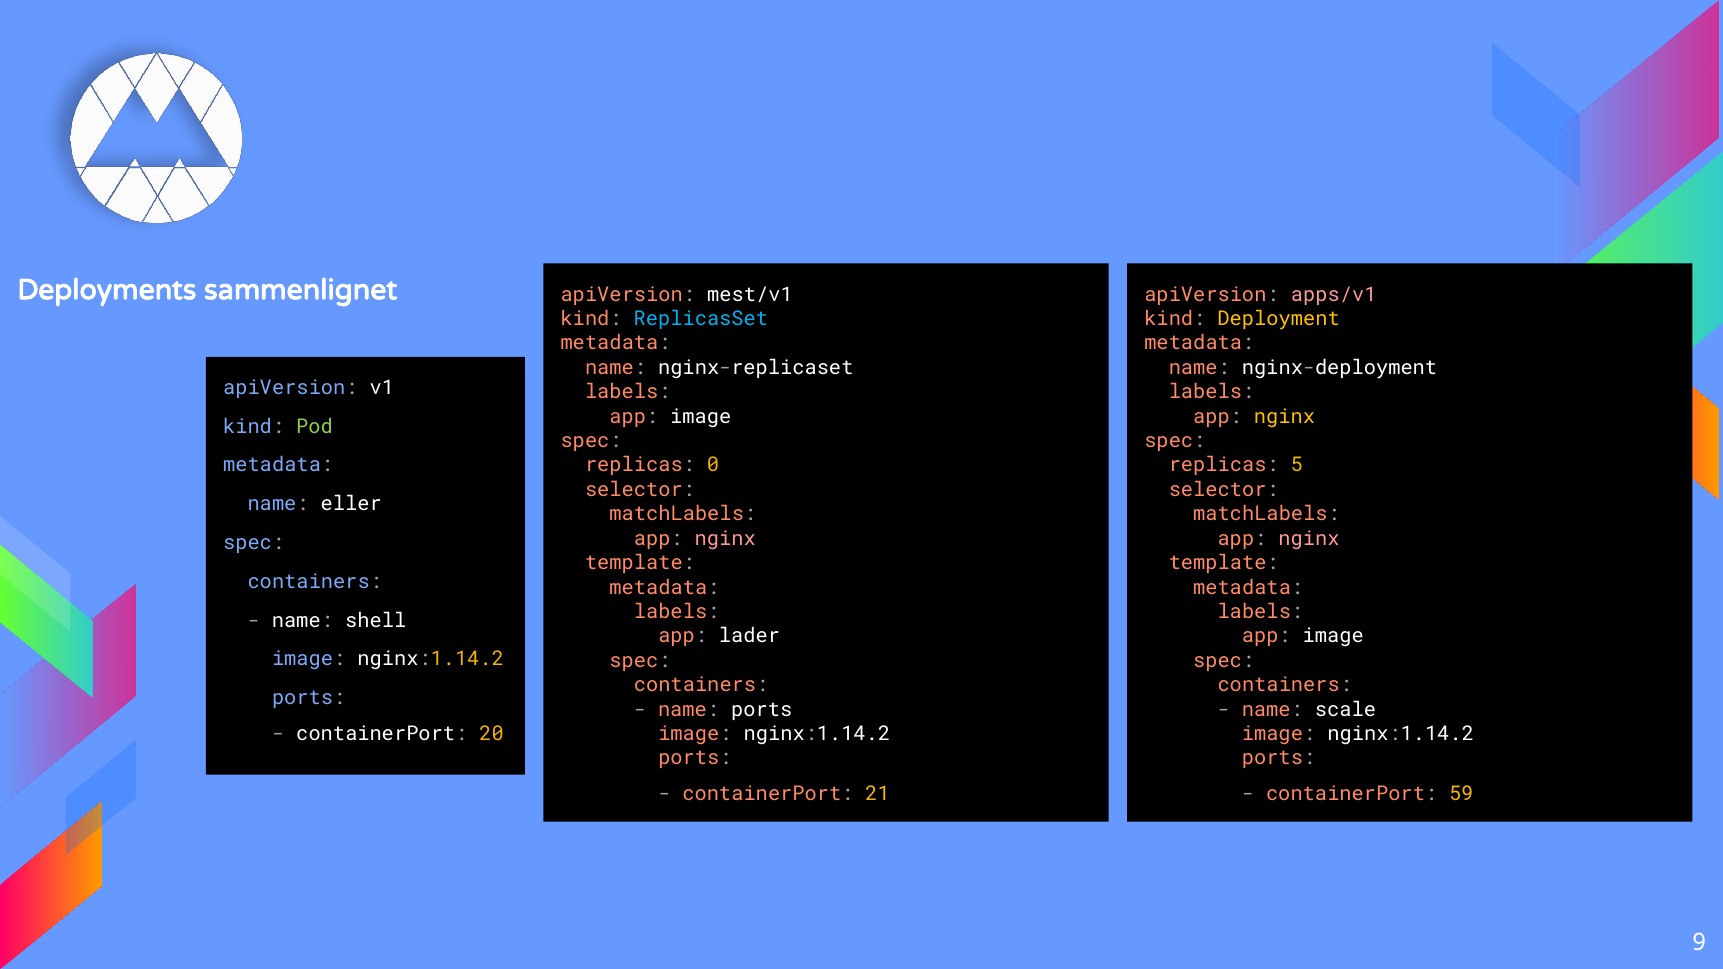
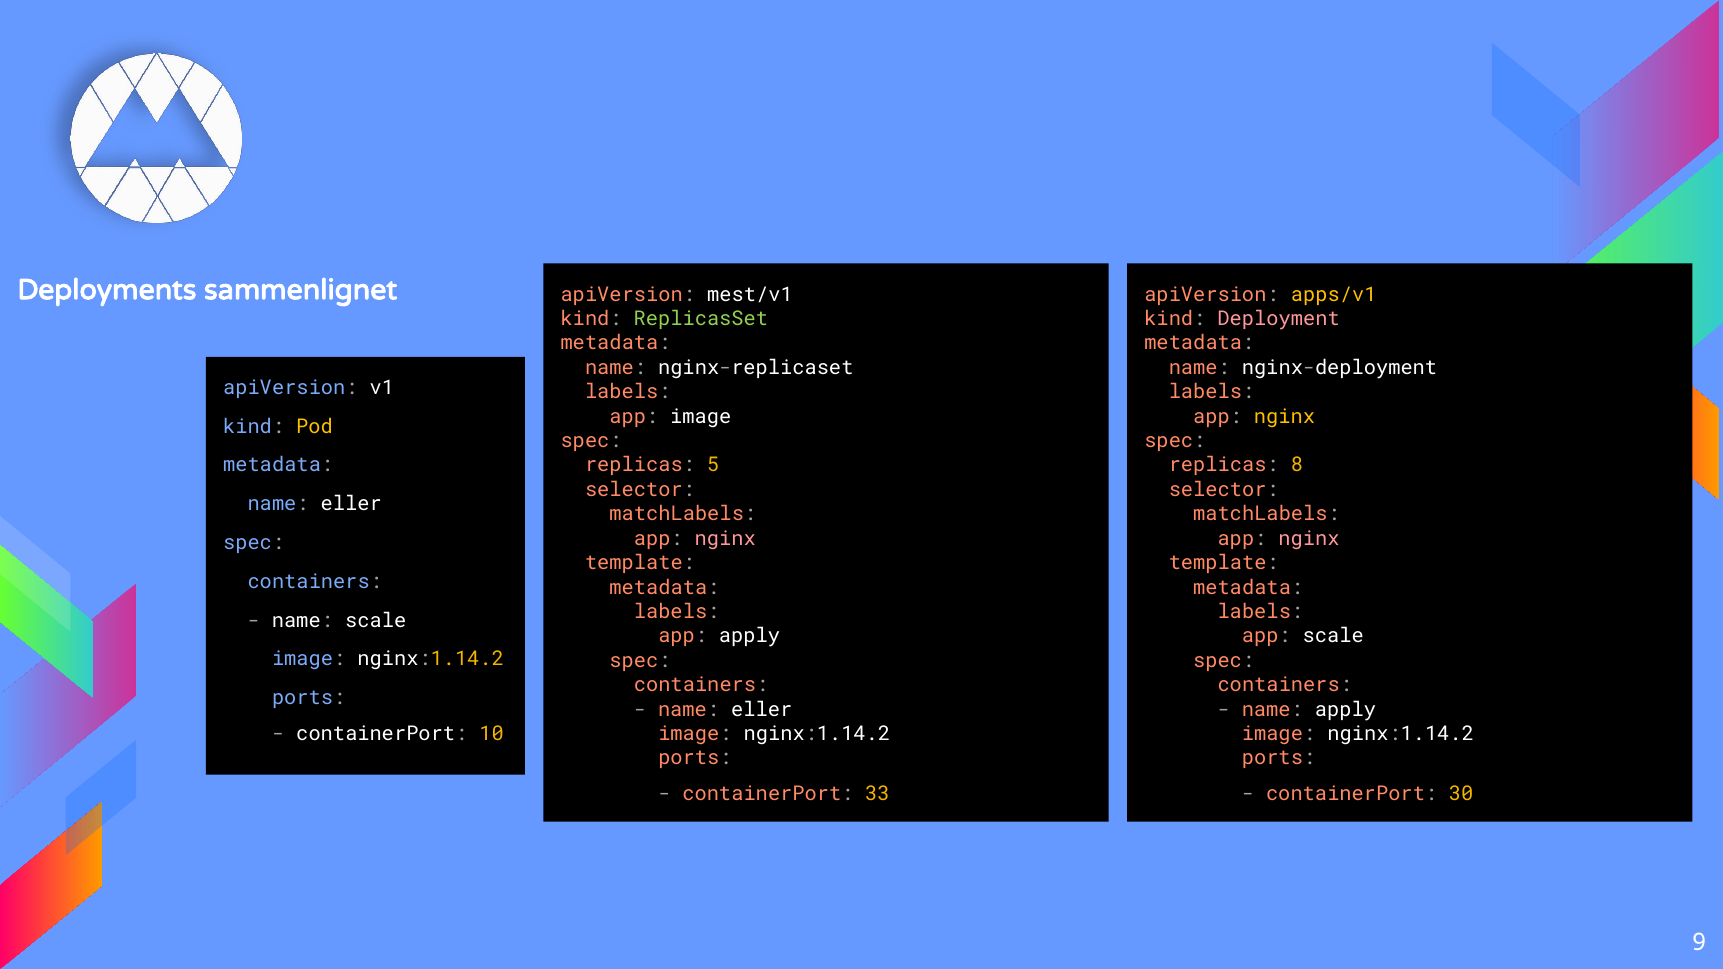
apps/v1 colour: pink -> yellow (1334, 294)
ReplicasSet colour: light blue -> light green (701, 319)
Deployment colour: yellow -> pink (1279, 319)
Pod colour: light green -> yellow (314, 427)
0: 0 -> 5 (713, 465)
5: 5 -> 8 (1297, 465)
name shell: shell -> scale (376, 621)
app lader: lader -> apply (750, 636)
image: image -> scale (1333, 636)
ports: ports -> eller (762, 710)
name scale: scale -> apply (1345, 710)
20: 20 -> 10 (492, 734)
21: 21 -> 33 (878, 794)
59: 59 -> 30 (1461, 794)
